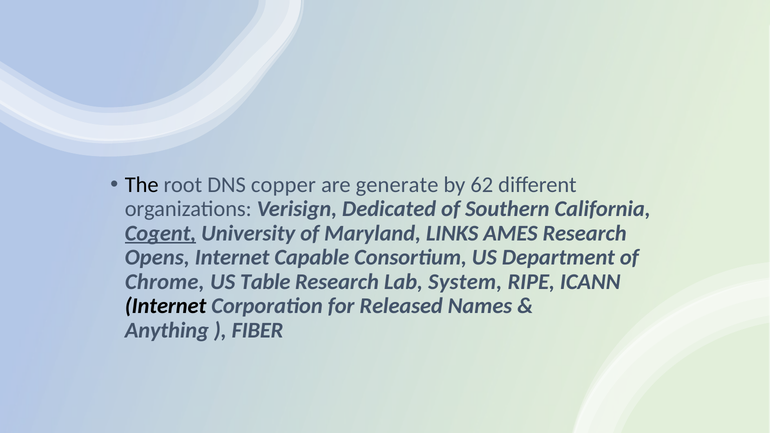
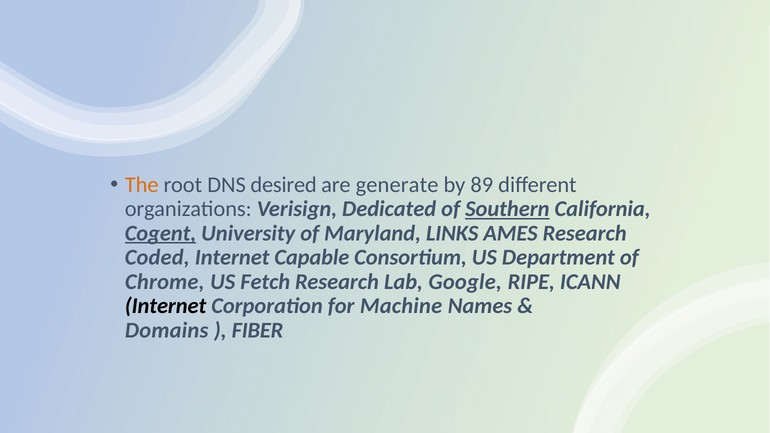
The colour: black -> orange (142, 185)
copper: copper -> desired (284, 185)
62: 62 -> 89 (482, 185)
Southern underline: none -> present (507, 209)
Opens: Opens -> Coded (157, 258)
Table: Table -> Fetch (265, 282)
System: System -> Google (465, 282)
Released: Released -> Machine (401, 306)
Anything: Anything -> Domains (167, 330)
